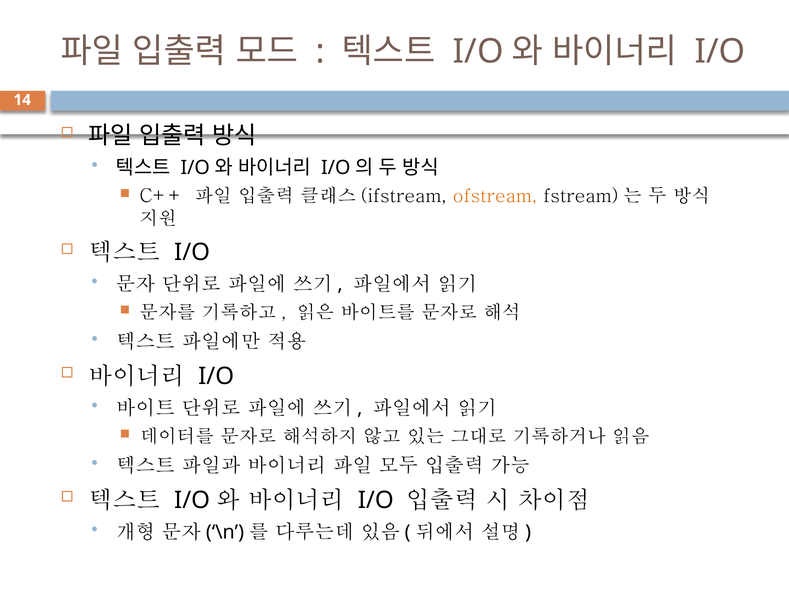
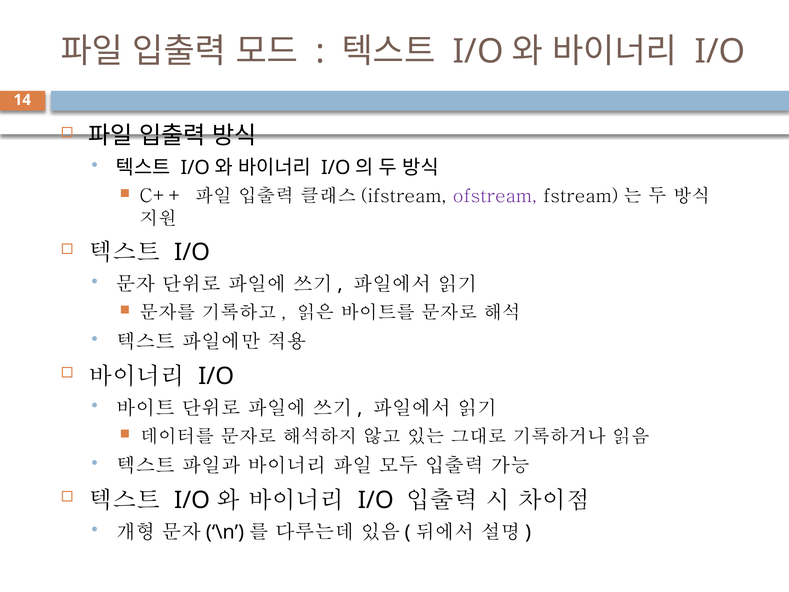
ofstream colour: orange -> purple (495, 196)
